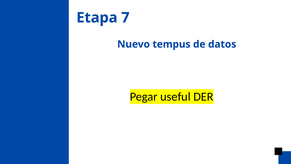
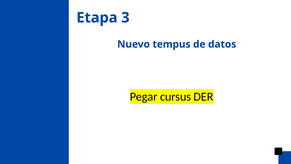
7: 7 -> 3 (125, 18)
useful: useful -> cursus (176, 97)
